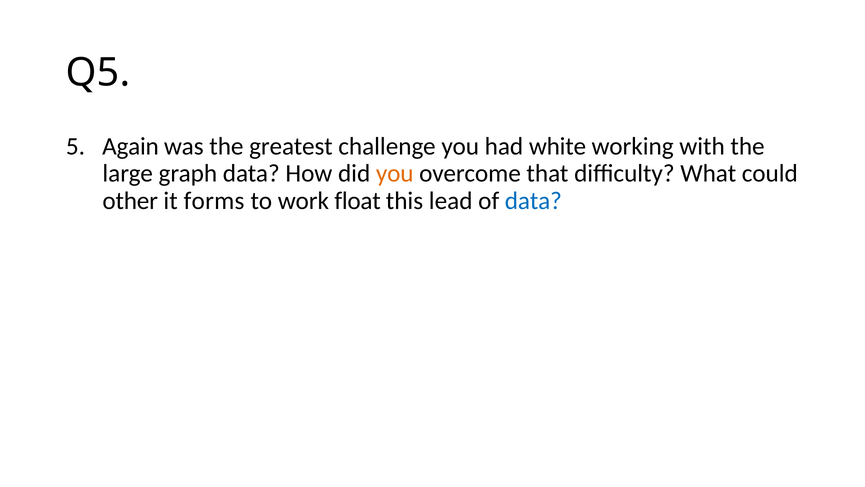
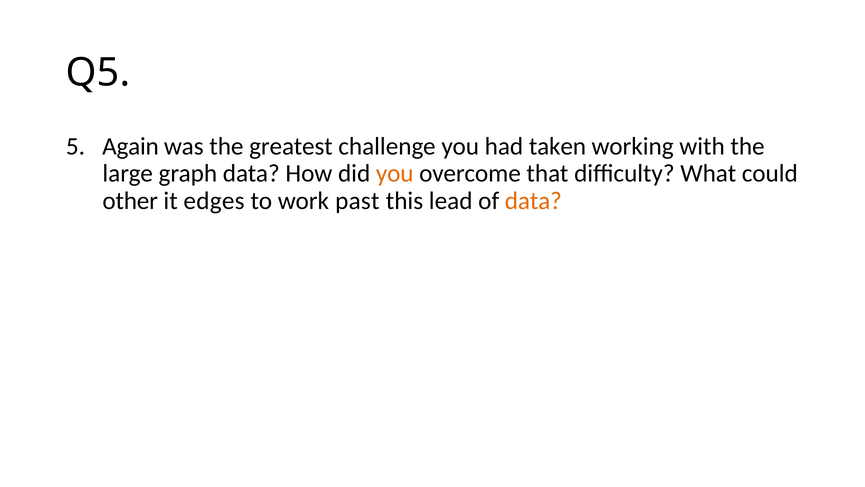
white: white -> taken (557, 146)
forms: forms -> edges (214, 201)
float: float -> past (357, 201)
data colour: blue -> orange (533, 201)
